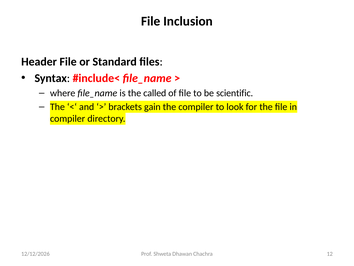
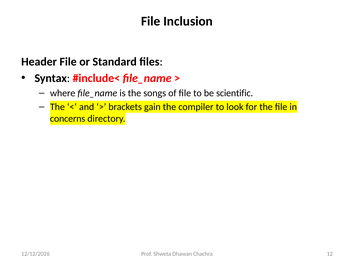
called: called -> songs (155, 93)
compiler: compiler -> concerns (68, 119)
